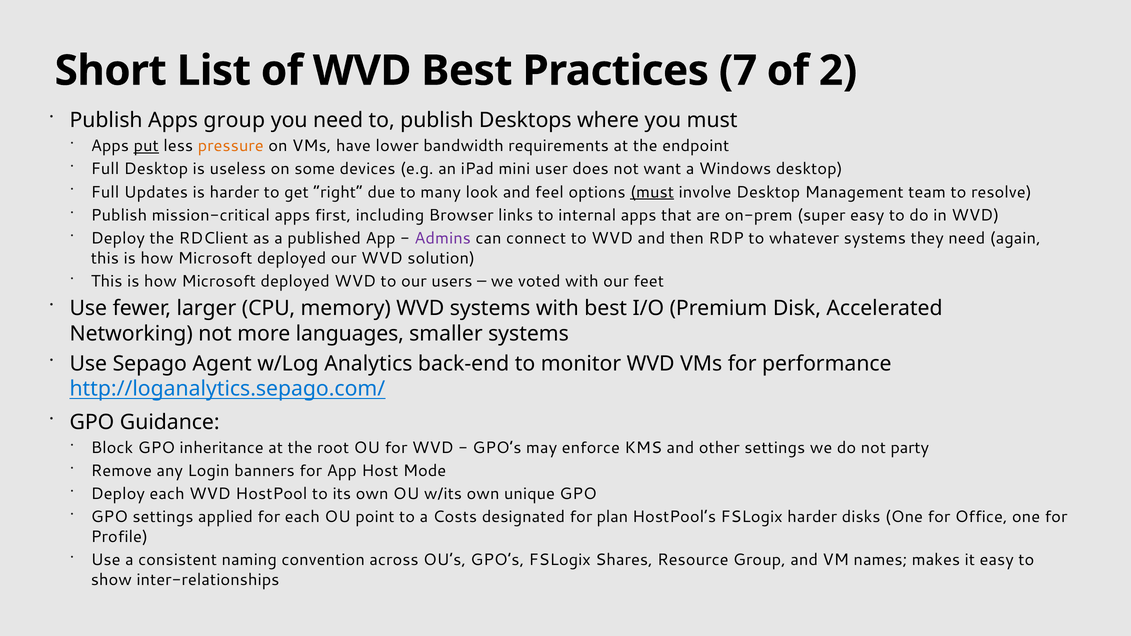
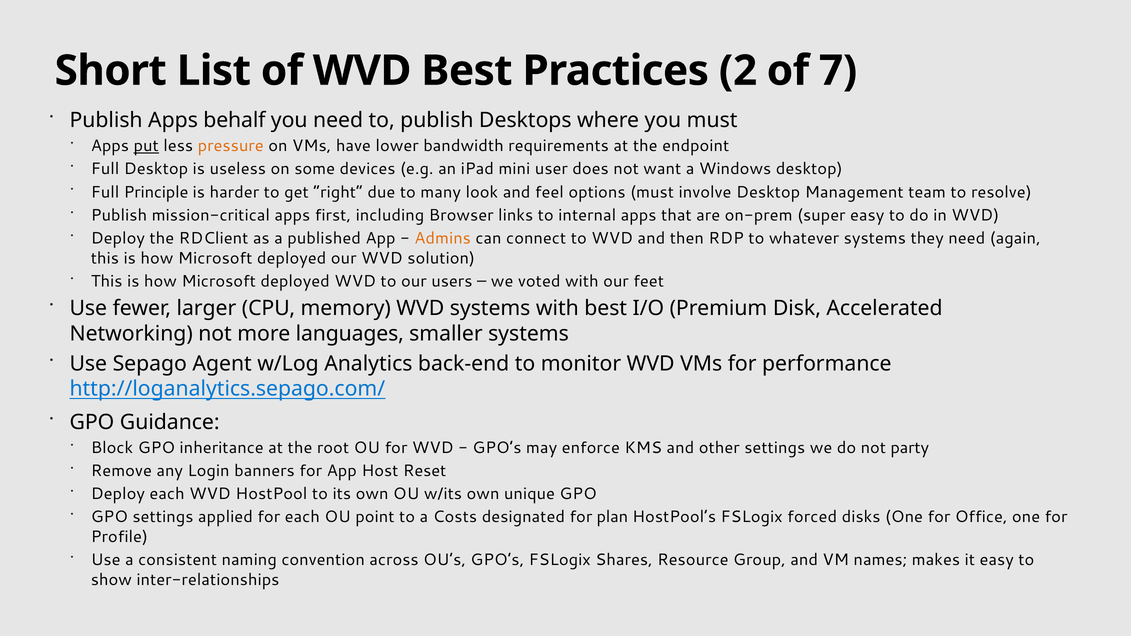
7: 7 -> 2 (738, 71)
2: 2 -> 7 (838, 71)
Apps group: group -> behalf (234, 120)
Updates: Updates -> Principle (156, 192)
must underline: present -> none (652, 192)
Admins colour: purple -> orange (443, 238)
Mode: Mode -> Reset (425, 471)
FSLogix harder: harder -> forced (812, 517)
